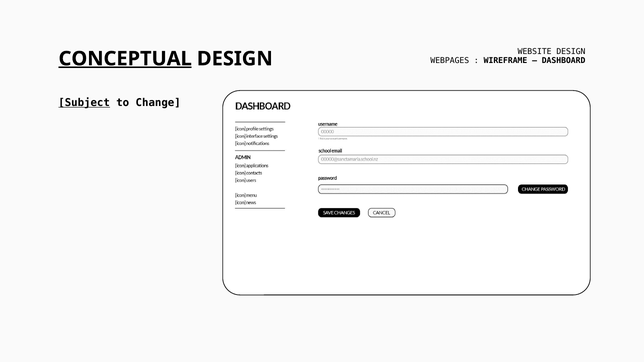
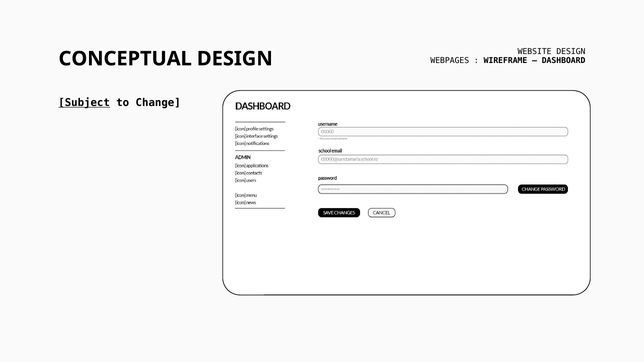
CONCEPTUAL underline: present -> none (125, 59)
